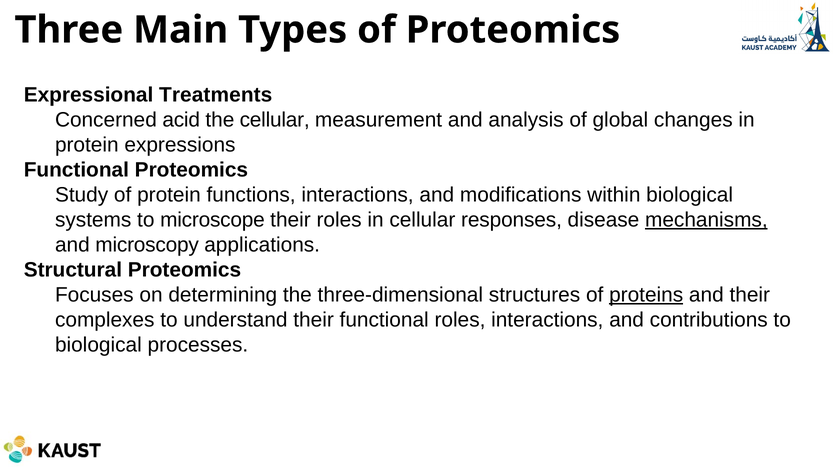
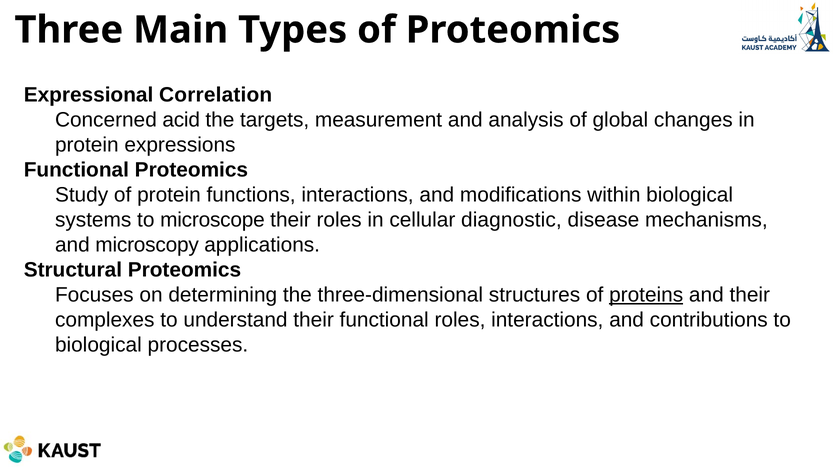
Treatments: Treatments -> Correlation (216, 95)
the cellular: cellular -> targets (275, 120)
responses: responses -> diagnostic (511, 220)
mechanisms underline: present -> none (706, 220)
